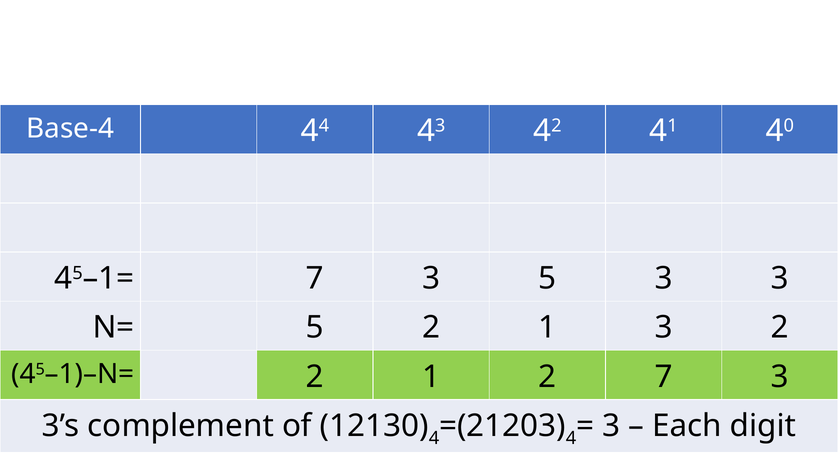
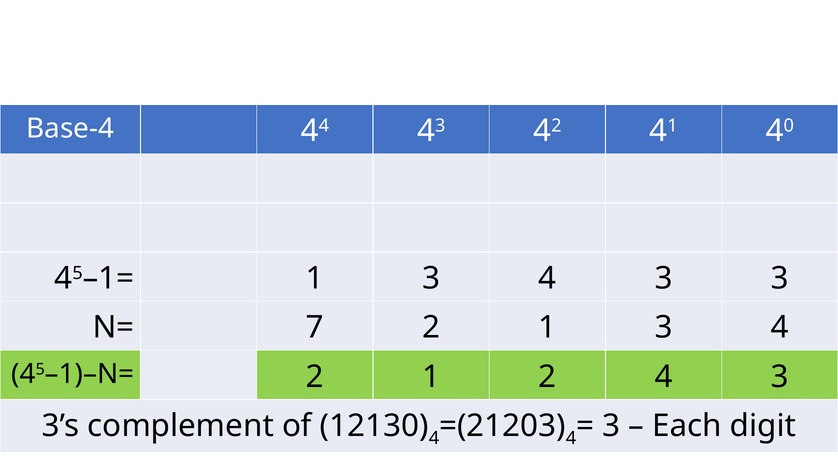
45–1= 7: 7 -> 1 (315, 279)
5: 5 -> 4 (547, 279)
N= 5: 5 -> 7 (315, 328)
2 1 3 2: 2 -> 4 (780, 328)
2 7: 7 -> 4 (664, 377)
